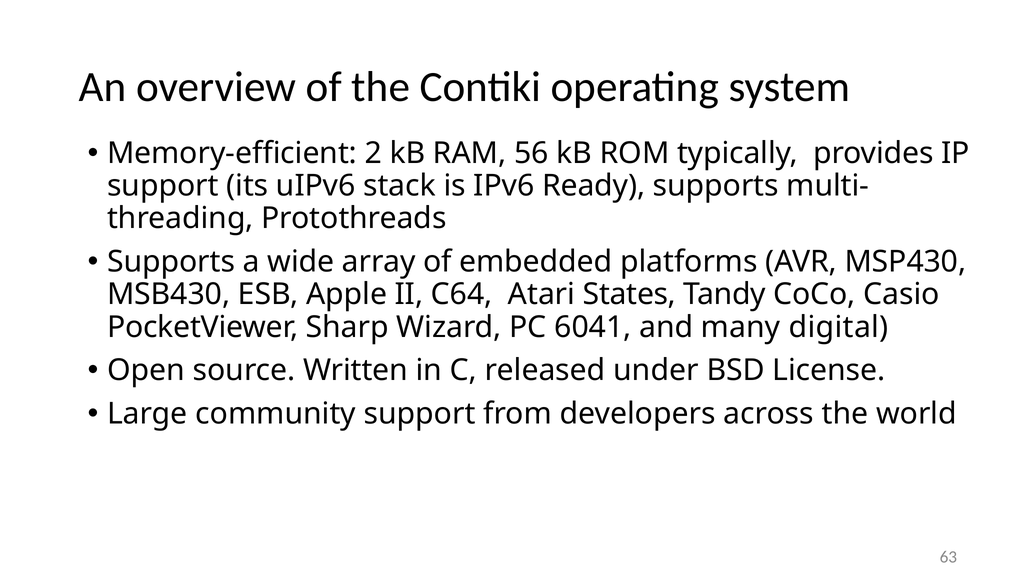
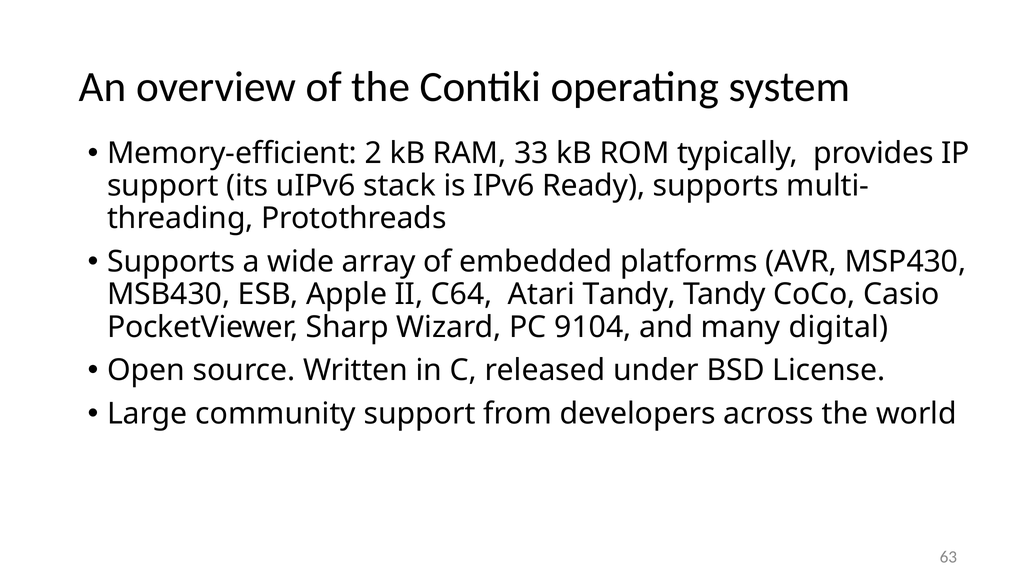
56: 56 -> 33 (531, 153)
Atari States: States -> Tandy (629, 294)
6041: 6041 -> 9104 (593, 327)
